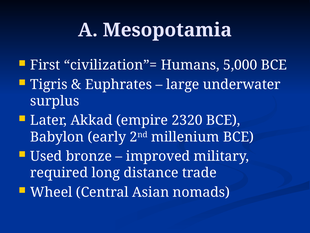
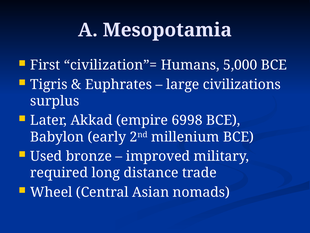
underwater: underwater -> civilizations (242, 84)
2320: 2320 -> 6998 (187, 120)
